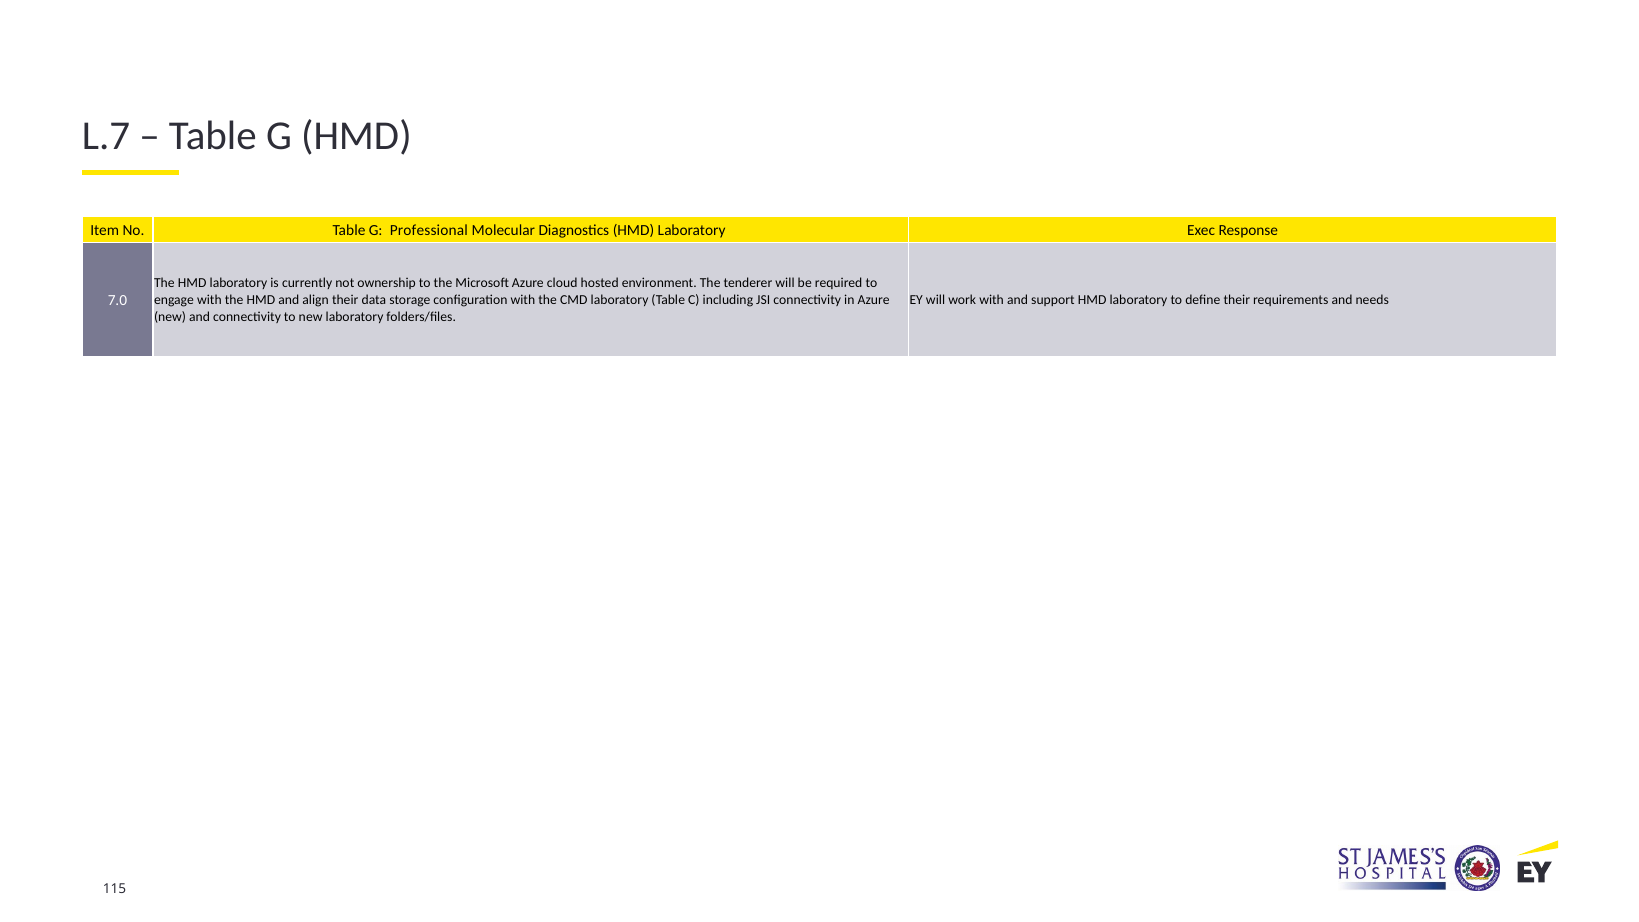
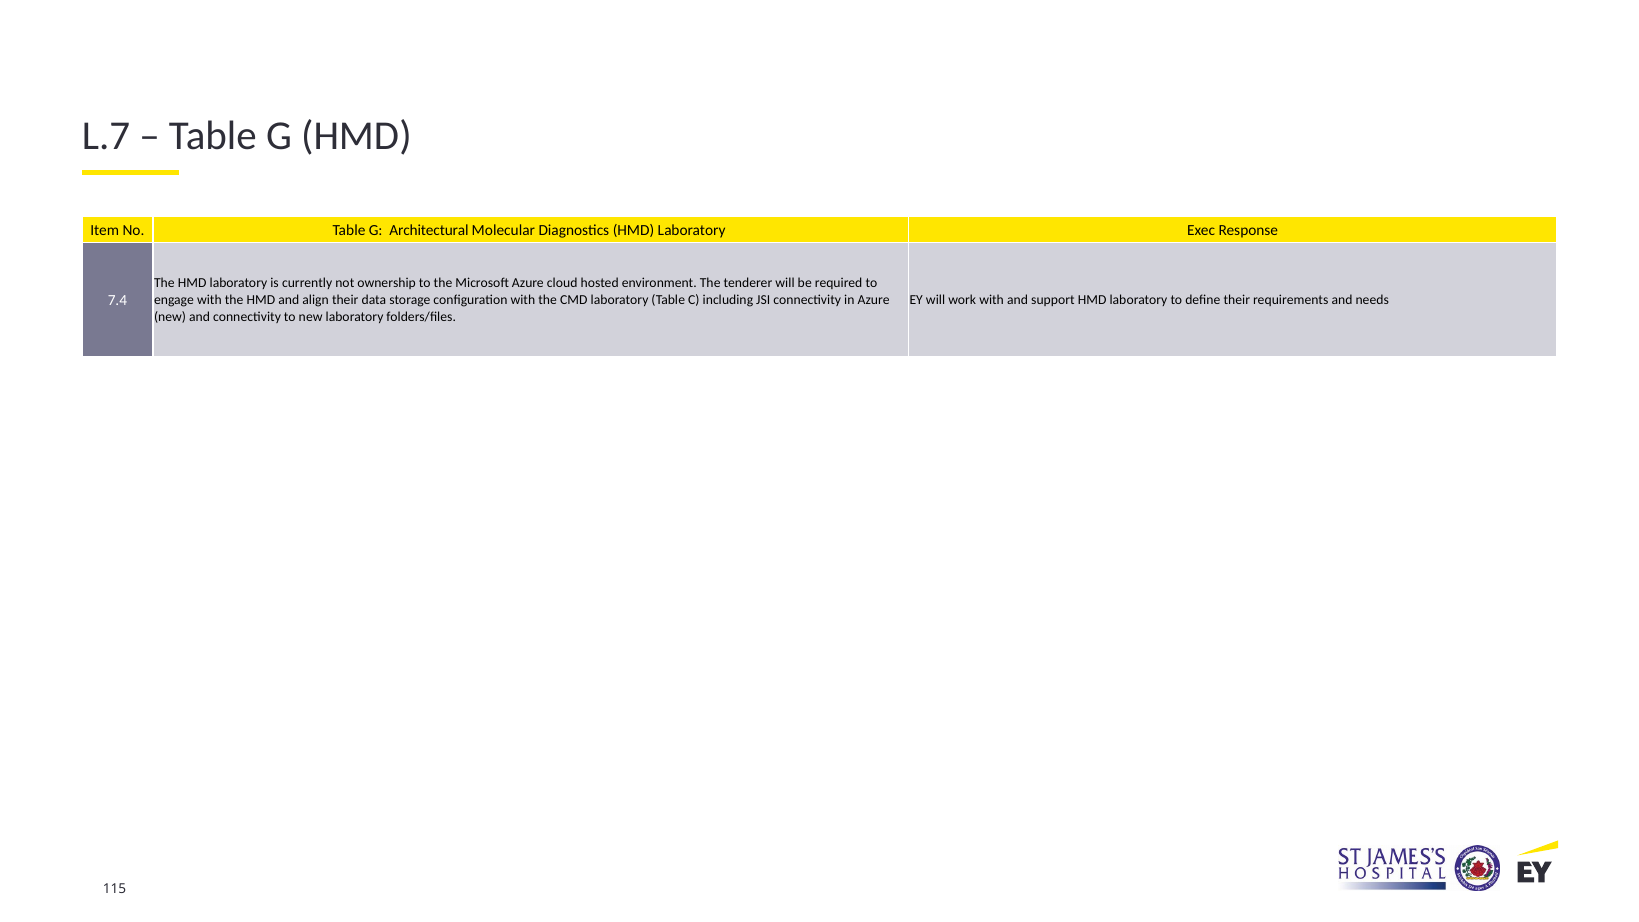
Professional: Professional -> Architectural (429, 230)
7.0: 7.0 -> 7.4 (117, 300)
